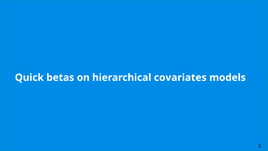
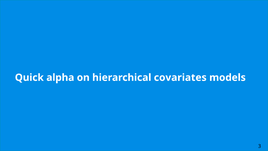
betas: betas -> alpha (60, 77)
